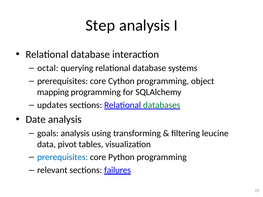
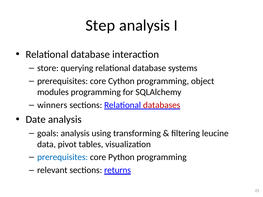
octal: octal -> store (48, 68)
mapping: mapping -> modules (53, 92)
updates: updates -> winners (52, 105)
databases colour: green -> red (162, 105)
failures: failures -> returns (118, 170)
